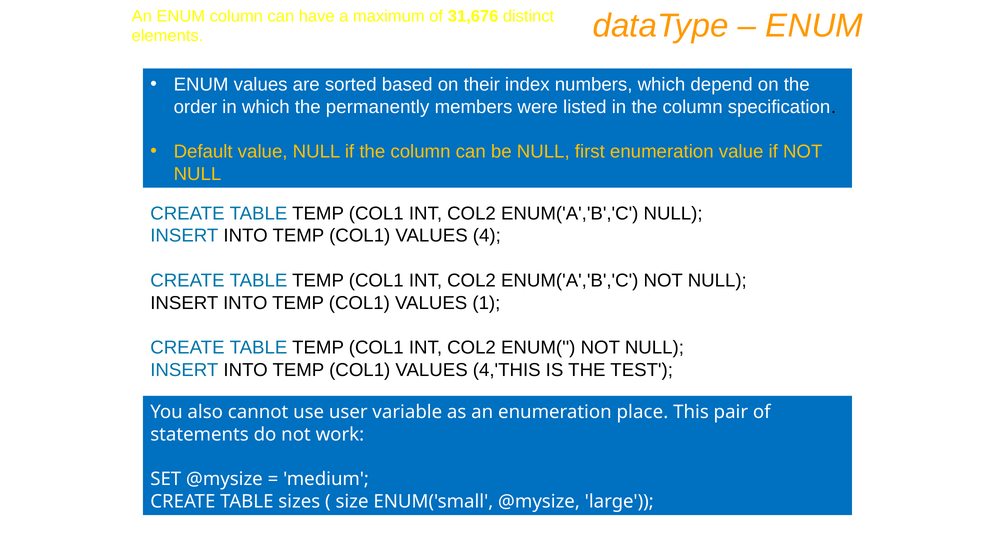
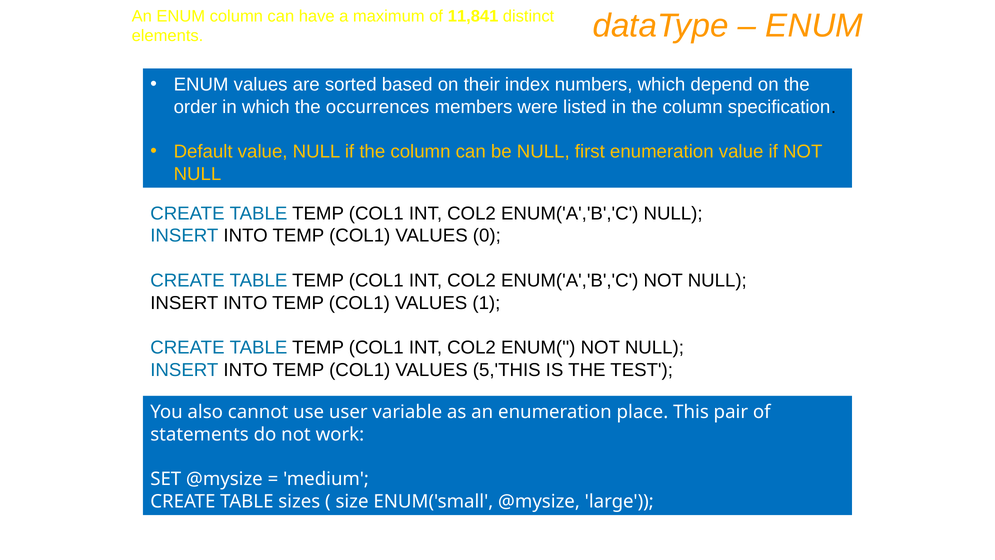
31,676: 31,676 -> 11,841 (473, 16)
permanently: permanently -> occurrences (378, 107)
4: 4 -> 0 (487, 236)
4,'THIS: 4,'THIS -> 5,'THIS (507, 370)
